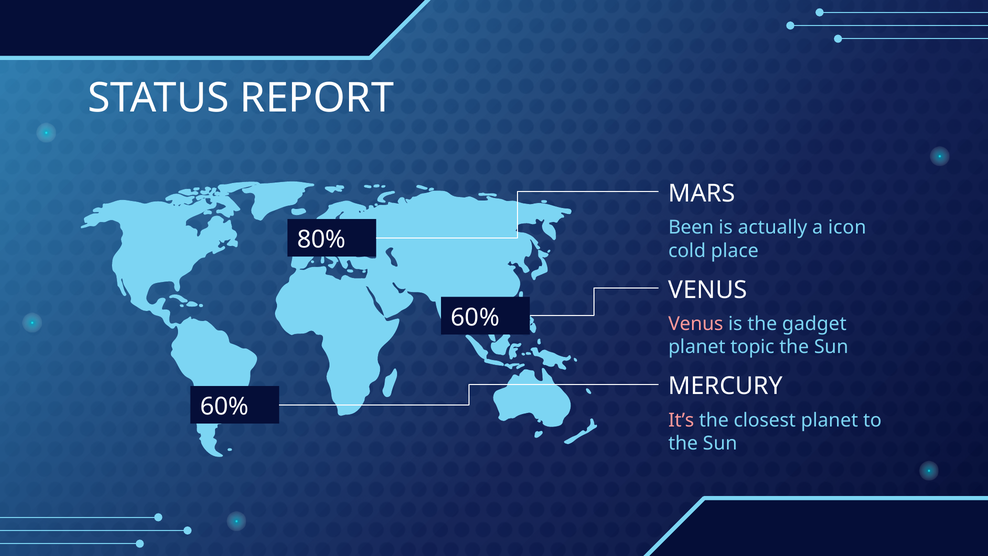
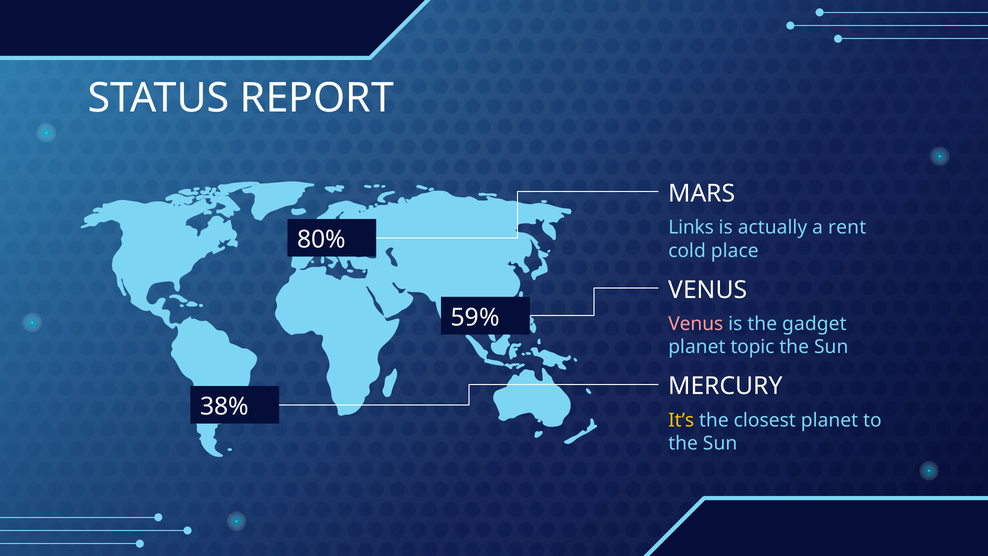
Been: Been -> Links (691, 228)
icon: icon -> rent (847, 228)
60%: 60% -> 59% (475, 317)
60%: 60% -> 38% (225, 406)
It’s colour: pink -> yellow (681, 420)
